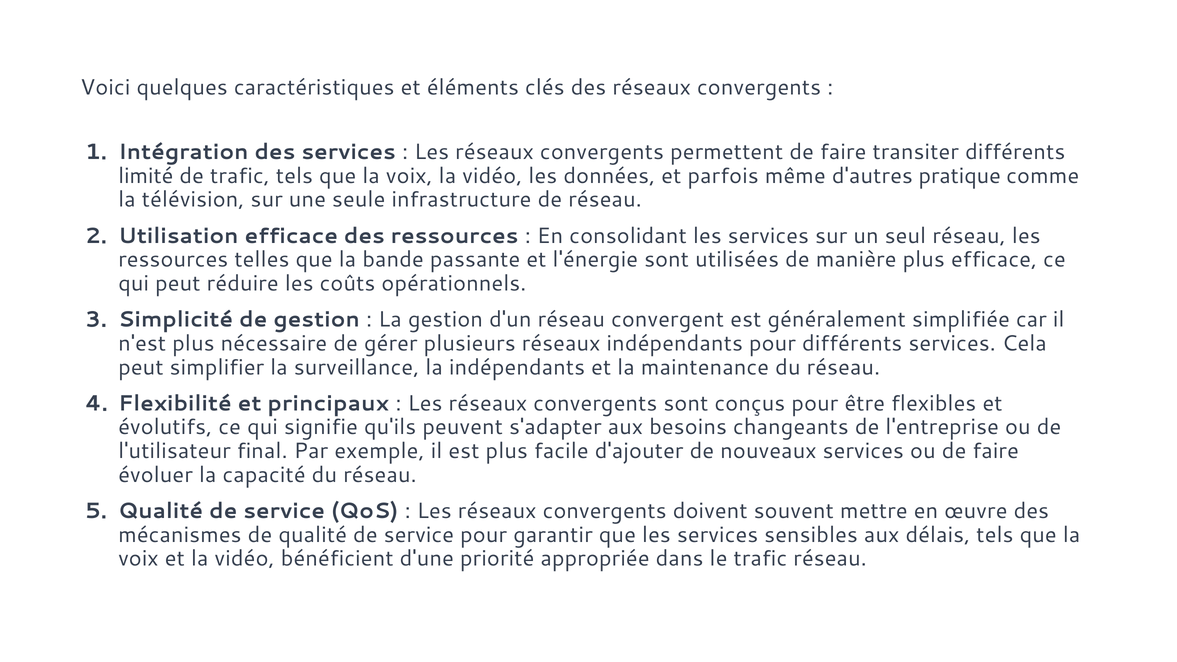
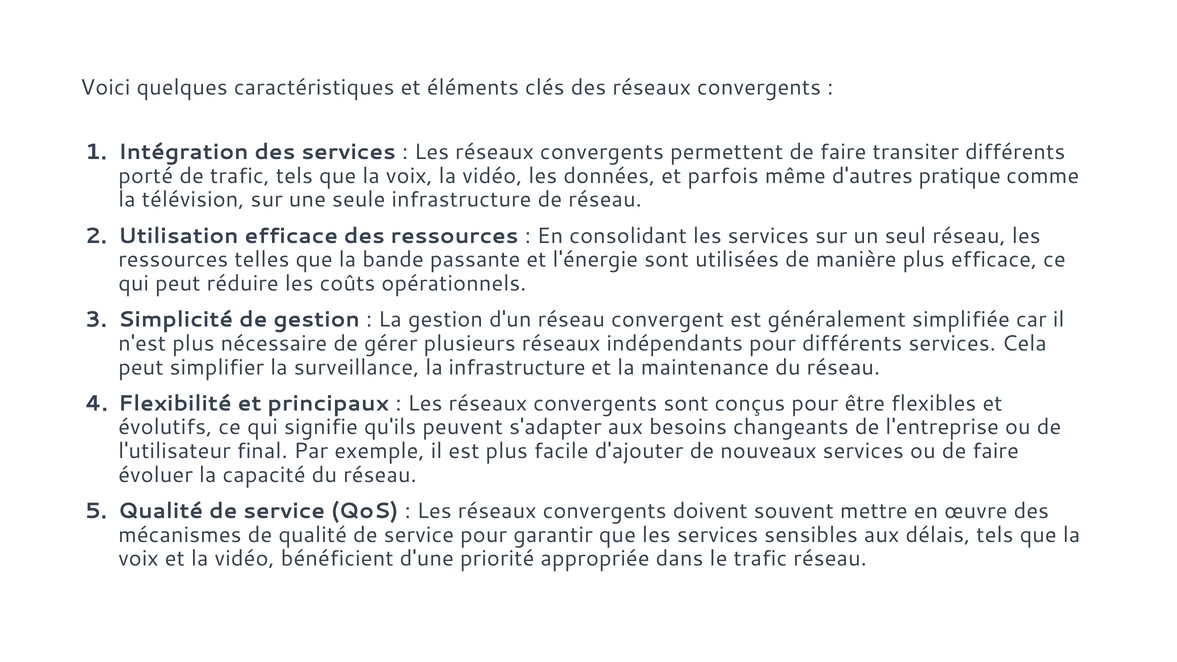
limité: limité -> porté (146, 176)
la indépendants: indépendants -> infrastructure (517, 367)
